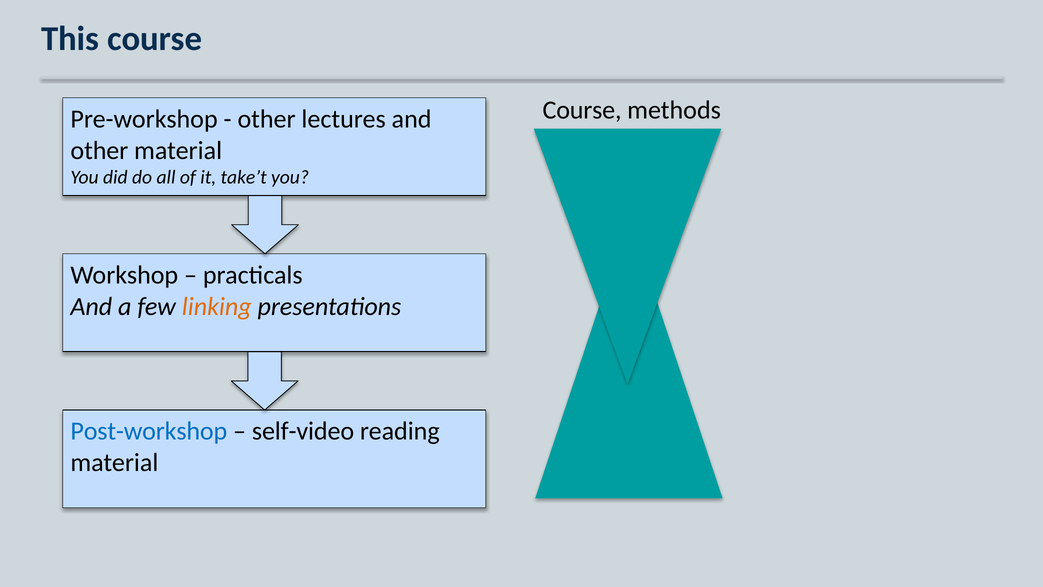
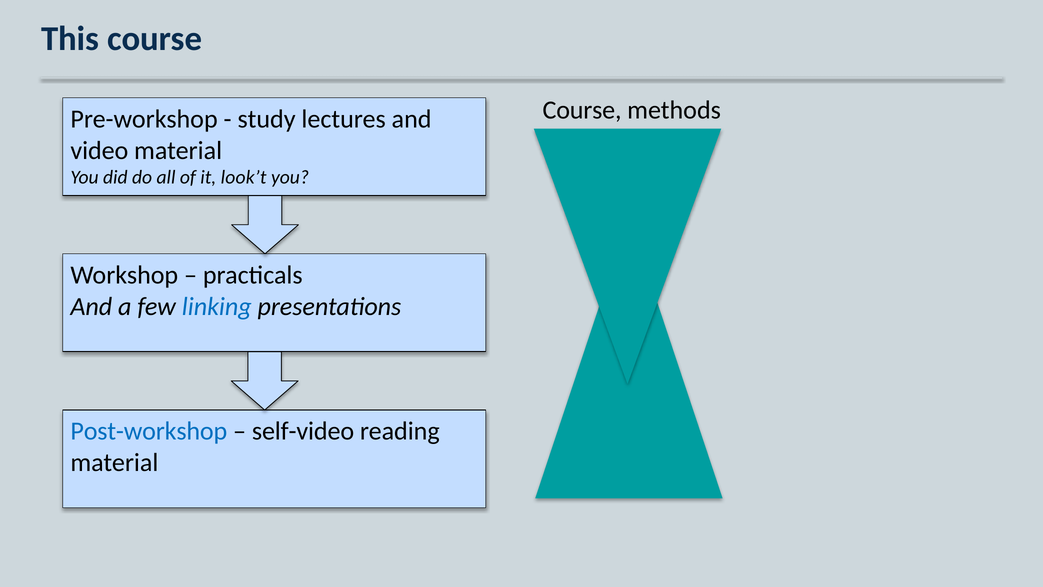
other: other -> study (267, 119)
other: other -> video (99, 150)
take’t: take’t -> look’t (244, 177)
linking colour: orange -> blue (217, 306)
